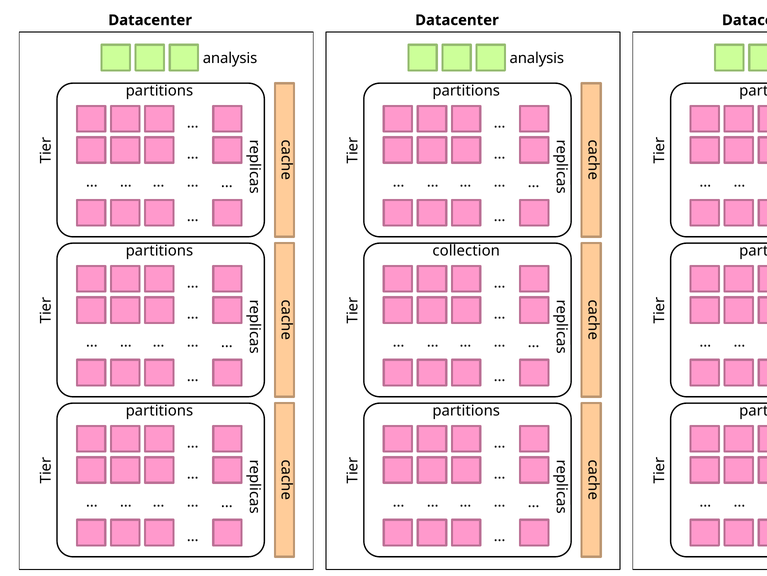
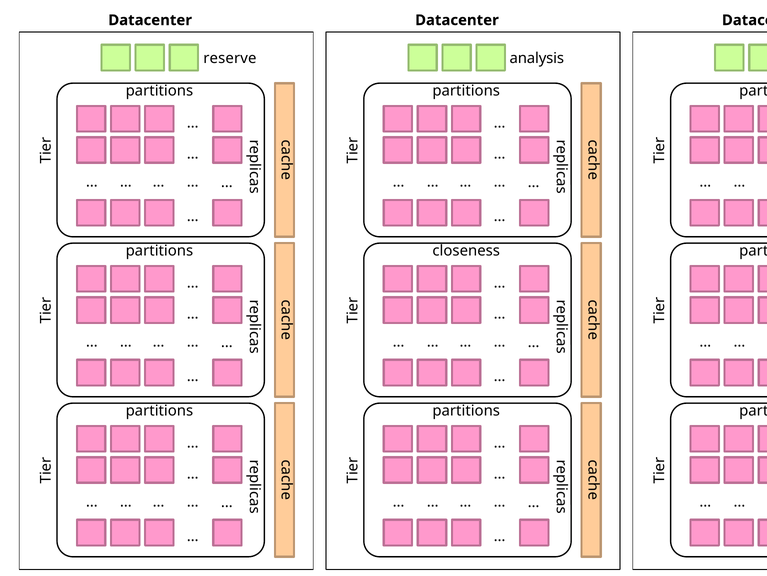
analysis: analysis -> reserve (230, 58)
collection: collection -> closeness (466, 250)
